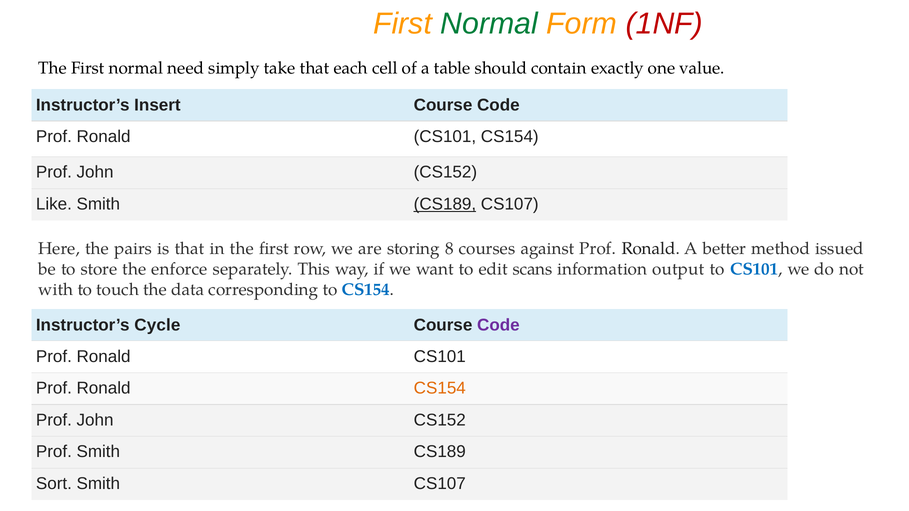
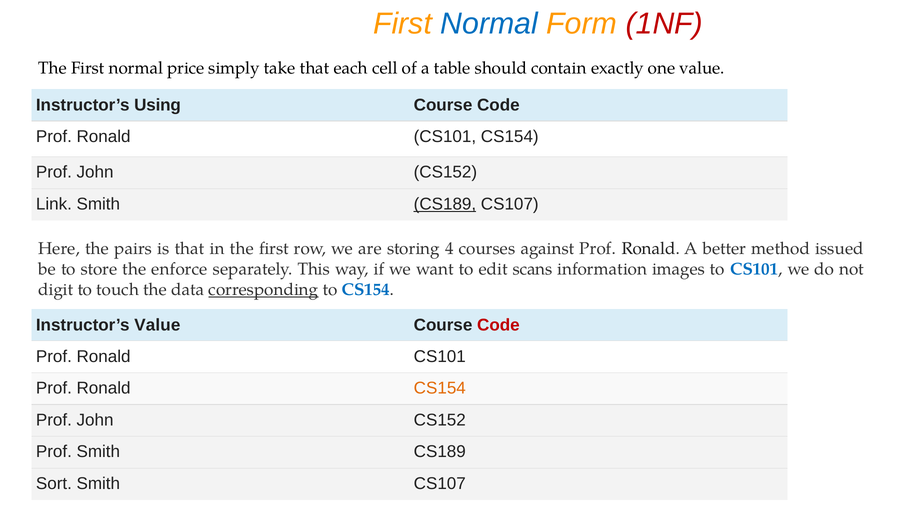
Normal colour: green -> blue (489, 24)
need: need -> price (186, 68)
Insert: Insert -> Using (158, 105)
Like: Like -> Link (54, 204)
8: 8 -> 4 (449, 249)
output: output -> images (678, 269)
with: with -> digit (56, 290)
corresponding underline: none -> present (263, 290)
Instructor’s Cycle: Cycle -> Value (157, 326)
Code colour: purple -> red (498, 326)
